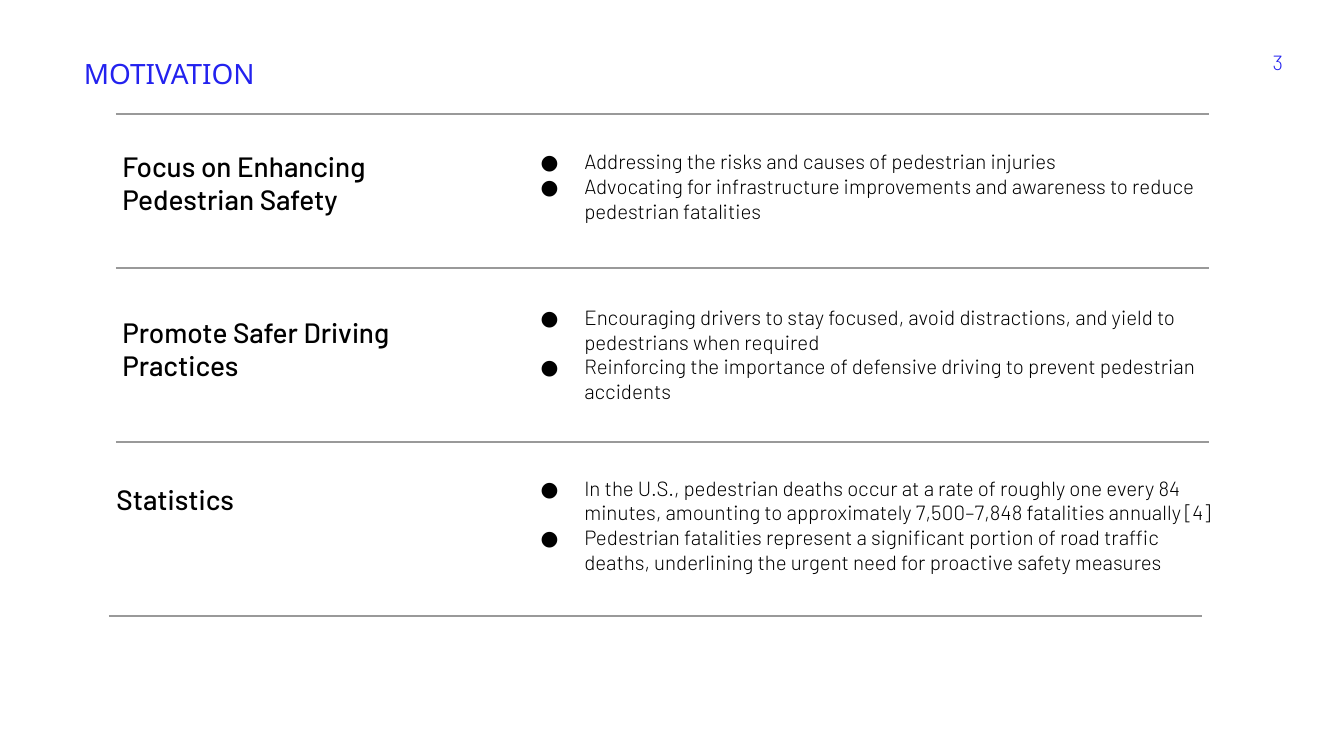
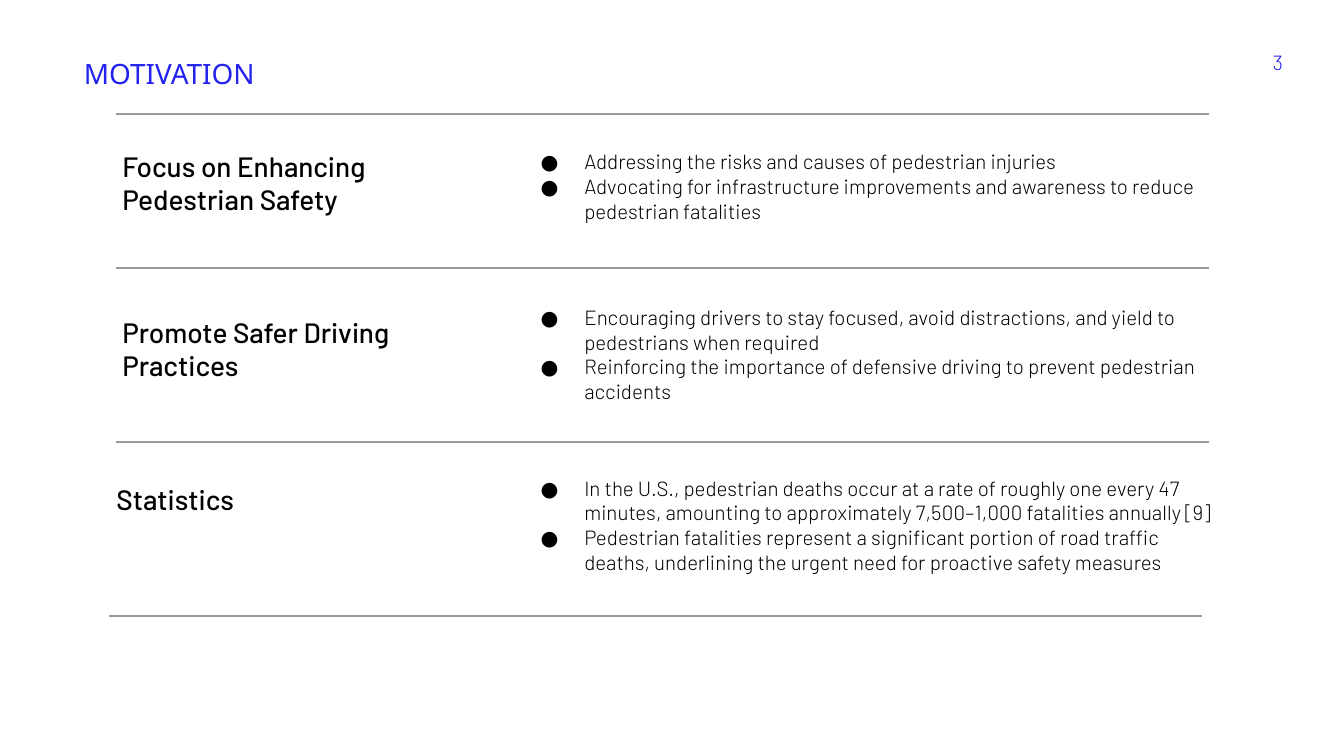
84: 84 -> 47 (1169, 489)
7,500–7,848: 7,500–7,848 -> 7,500–1,000 (969, 514)
4: 4 -> 9 (1198, 514)
